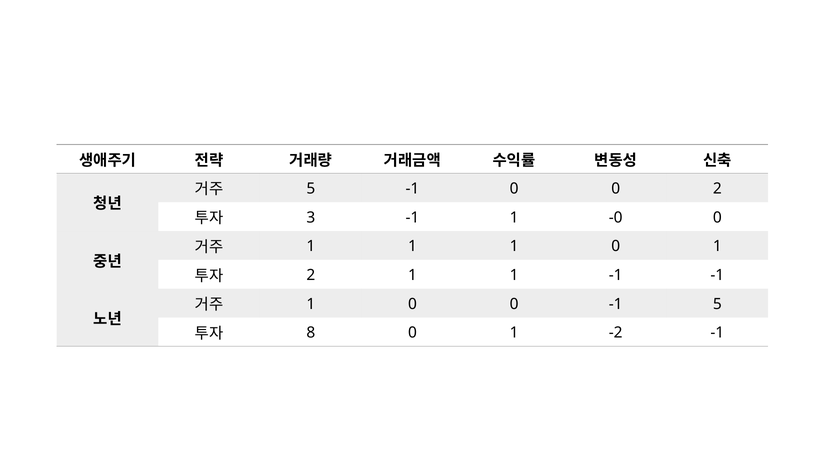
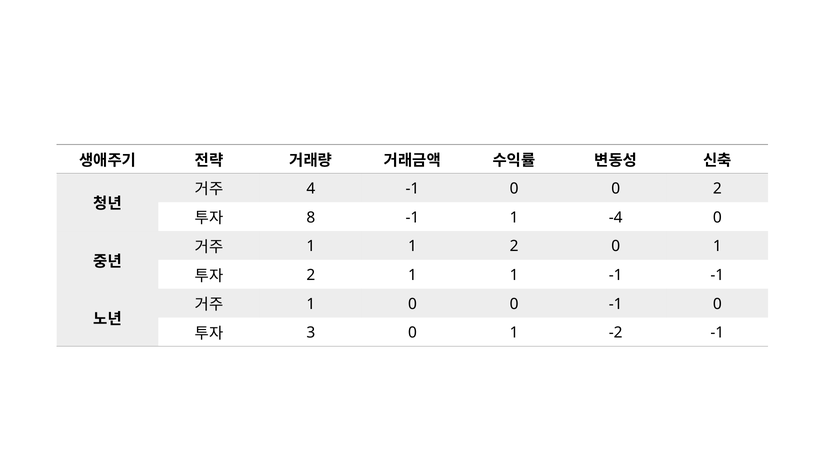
5: 5 -> 4 (311, 189)
3: 3 -> 8 (311, 217)
-0: -0 -> -4 (616, 217)
1 1 1: 1 -> 2 (514, 246)
0 -1 5: 5 -> 0 (717, 304)
8: 8 -> 3 (311, 333)
